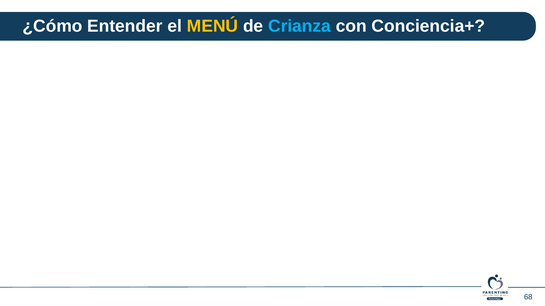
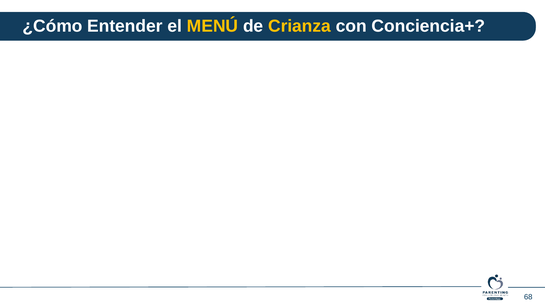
Crianza colour: light blue -> yellow (300, 26)
